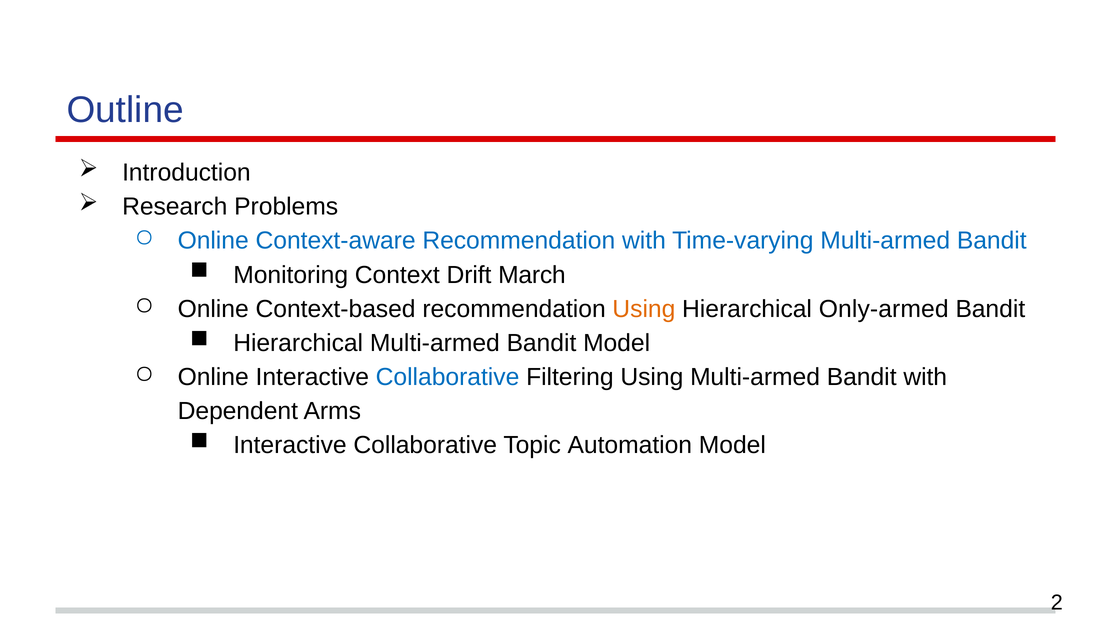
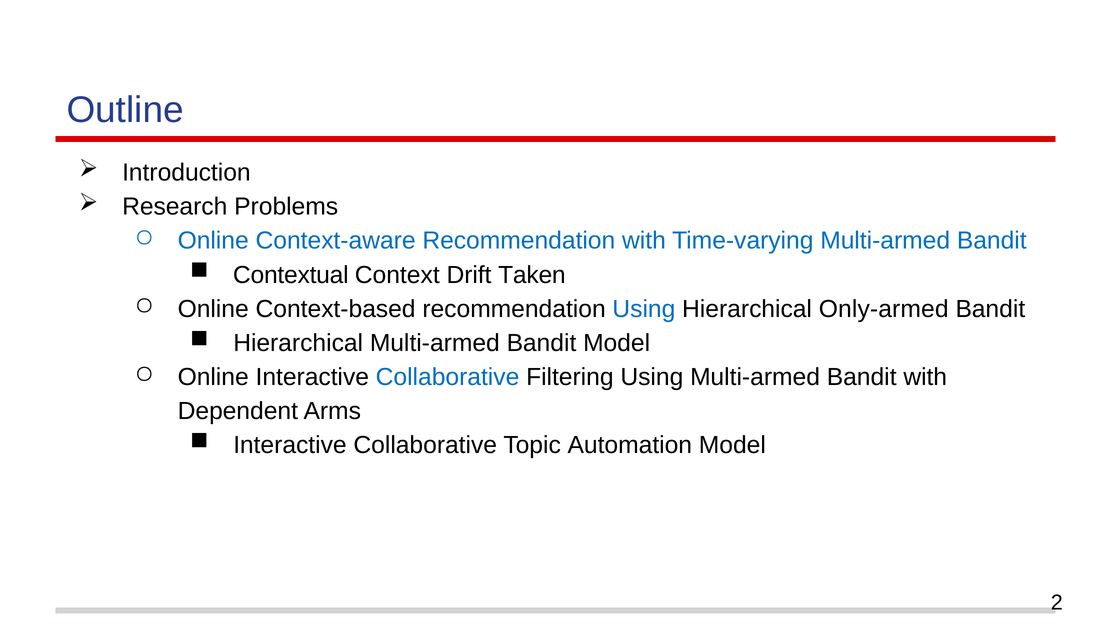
Monitoring: Monitoring -> Contextual (291, 275)
March: March -> Taken (532, 275)
Using colour: orange -> blue (644, 309)
